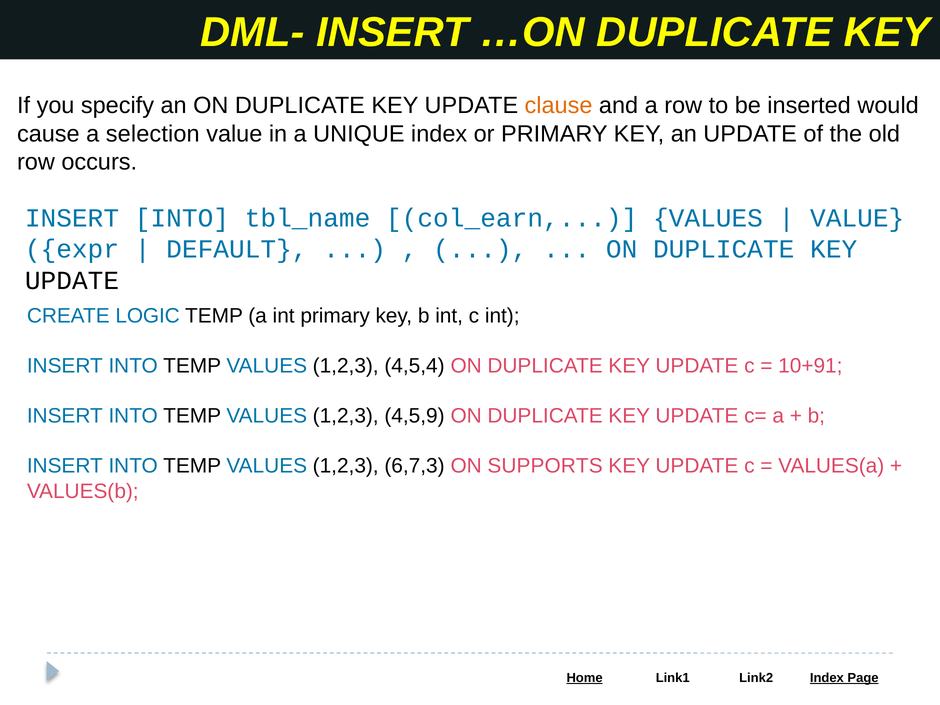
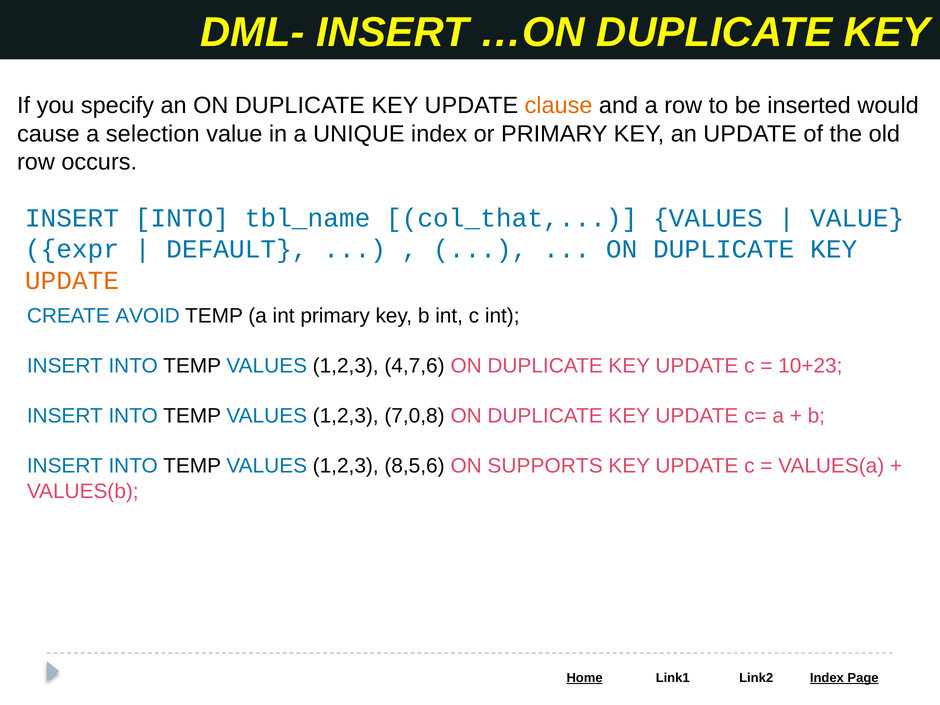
col_earn: col_earn -> col_that (512, 218)
UPDATE colour: black -> orange (72, 281)
LOGIC: LOGIC -> AVOID (148, 316)
4,5,4: 4,5,4 -> 4,7,6 (415, 366)
10+91: 10+91 -> 10+23 (810, 366)
4,5,9: 4,5,9 -> 7,0,8 (415, 416)
6,7,3: 6,7,3 -> 8,5,6 (415, 466)
